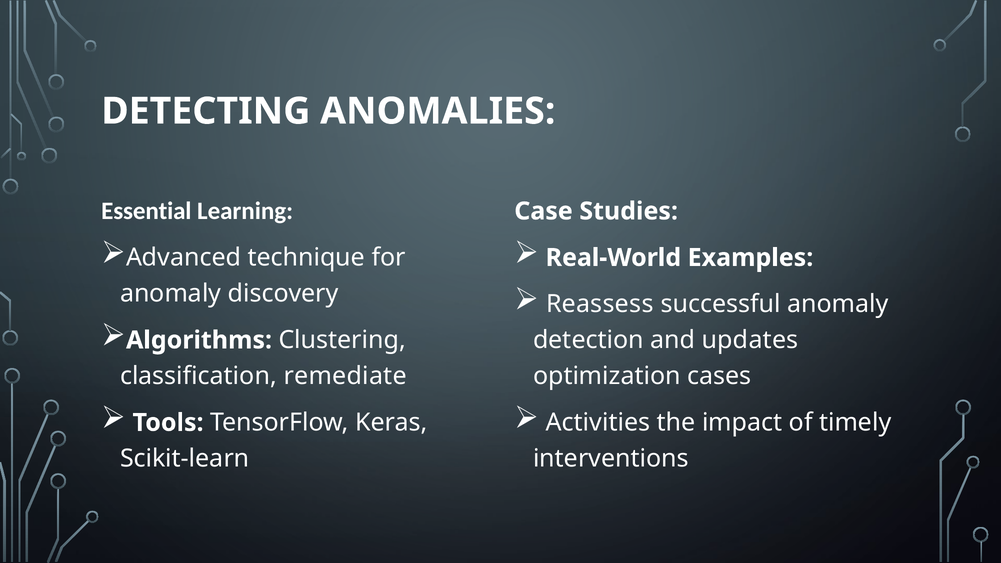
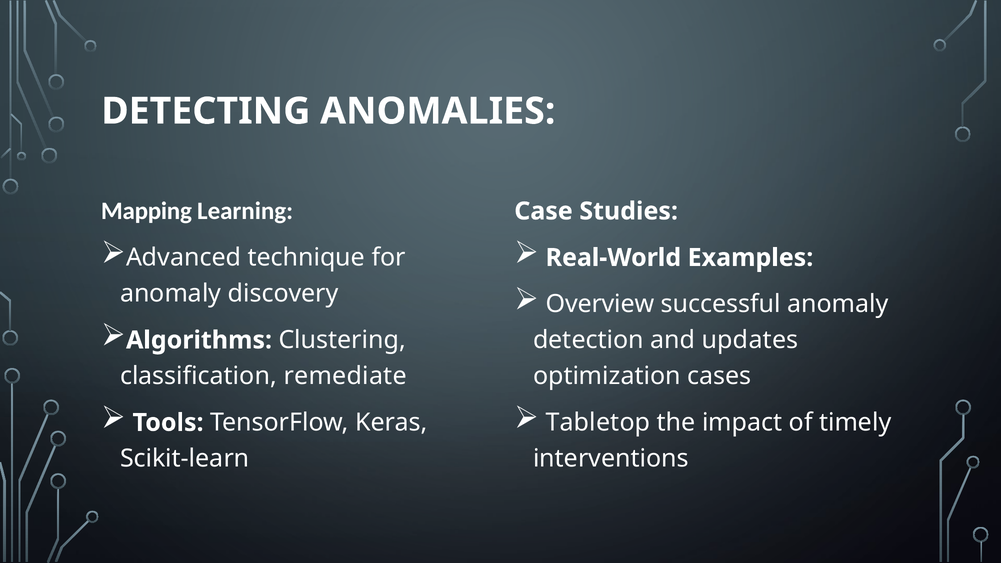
Essential: Essential -> Mapping (146, 211)
Reassess: Reassess -> Overview (600, 304)
Activities: Activities -> Tabletop (598, 423)
